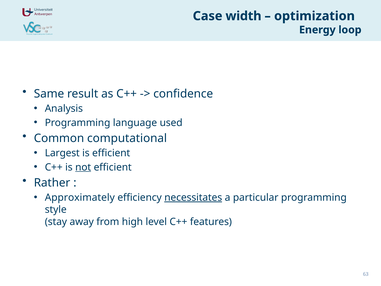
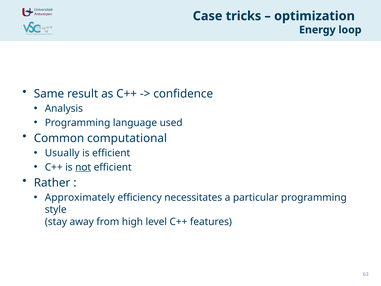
width: width -> tricks (243, 16)
Largest: Largest -> Usually (62, 153)
necessitates underline: present -> none (193, 197)
